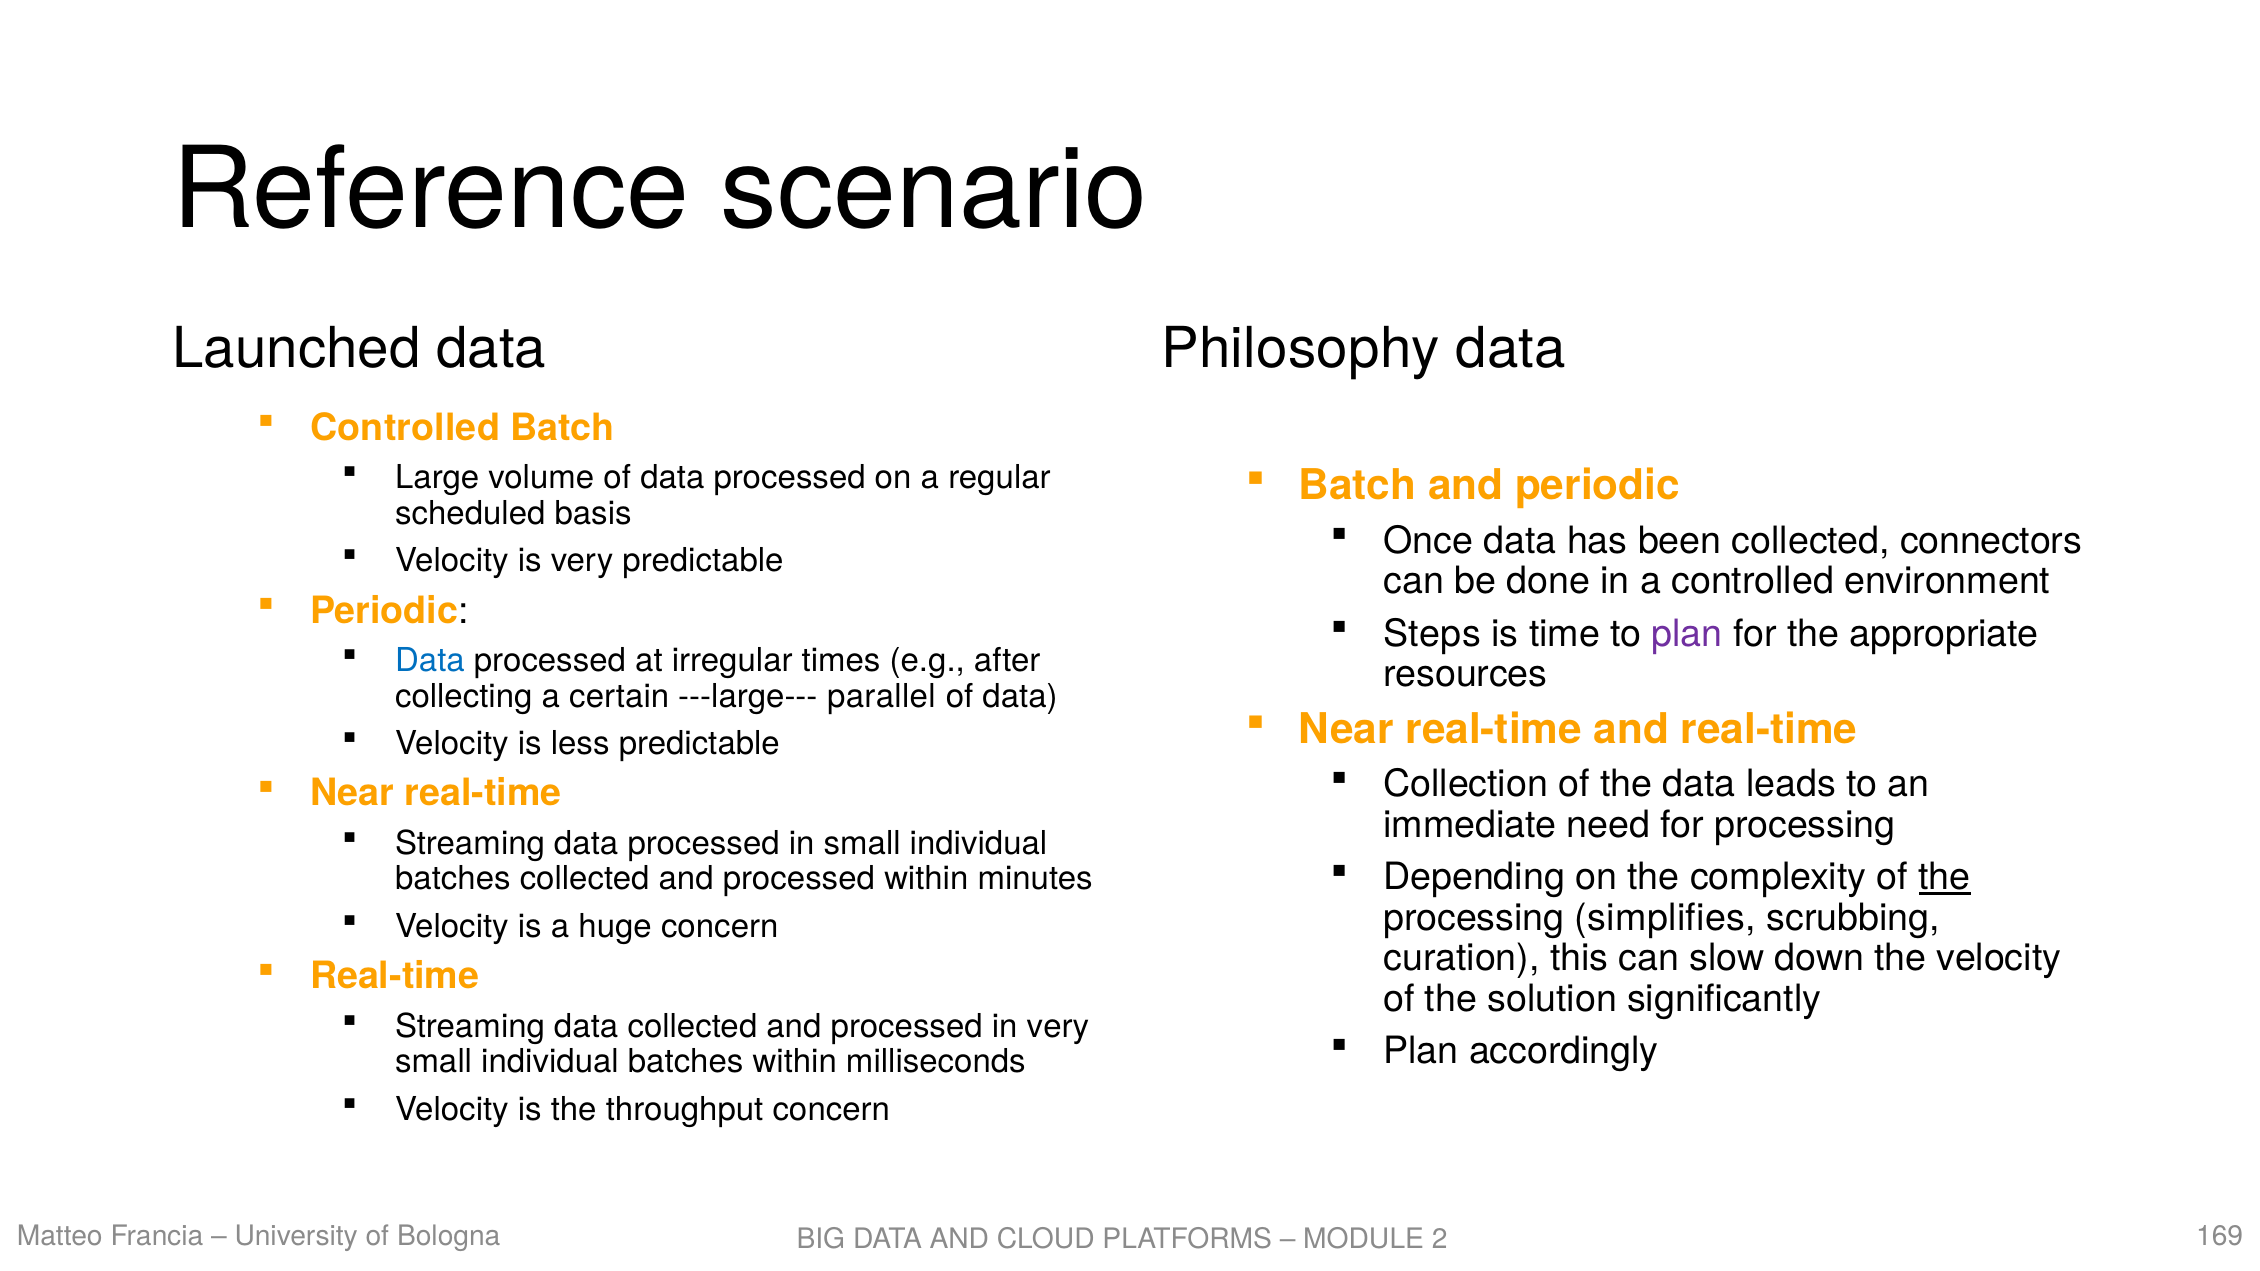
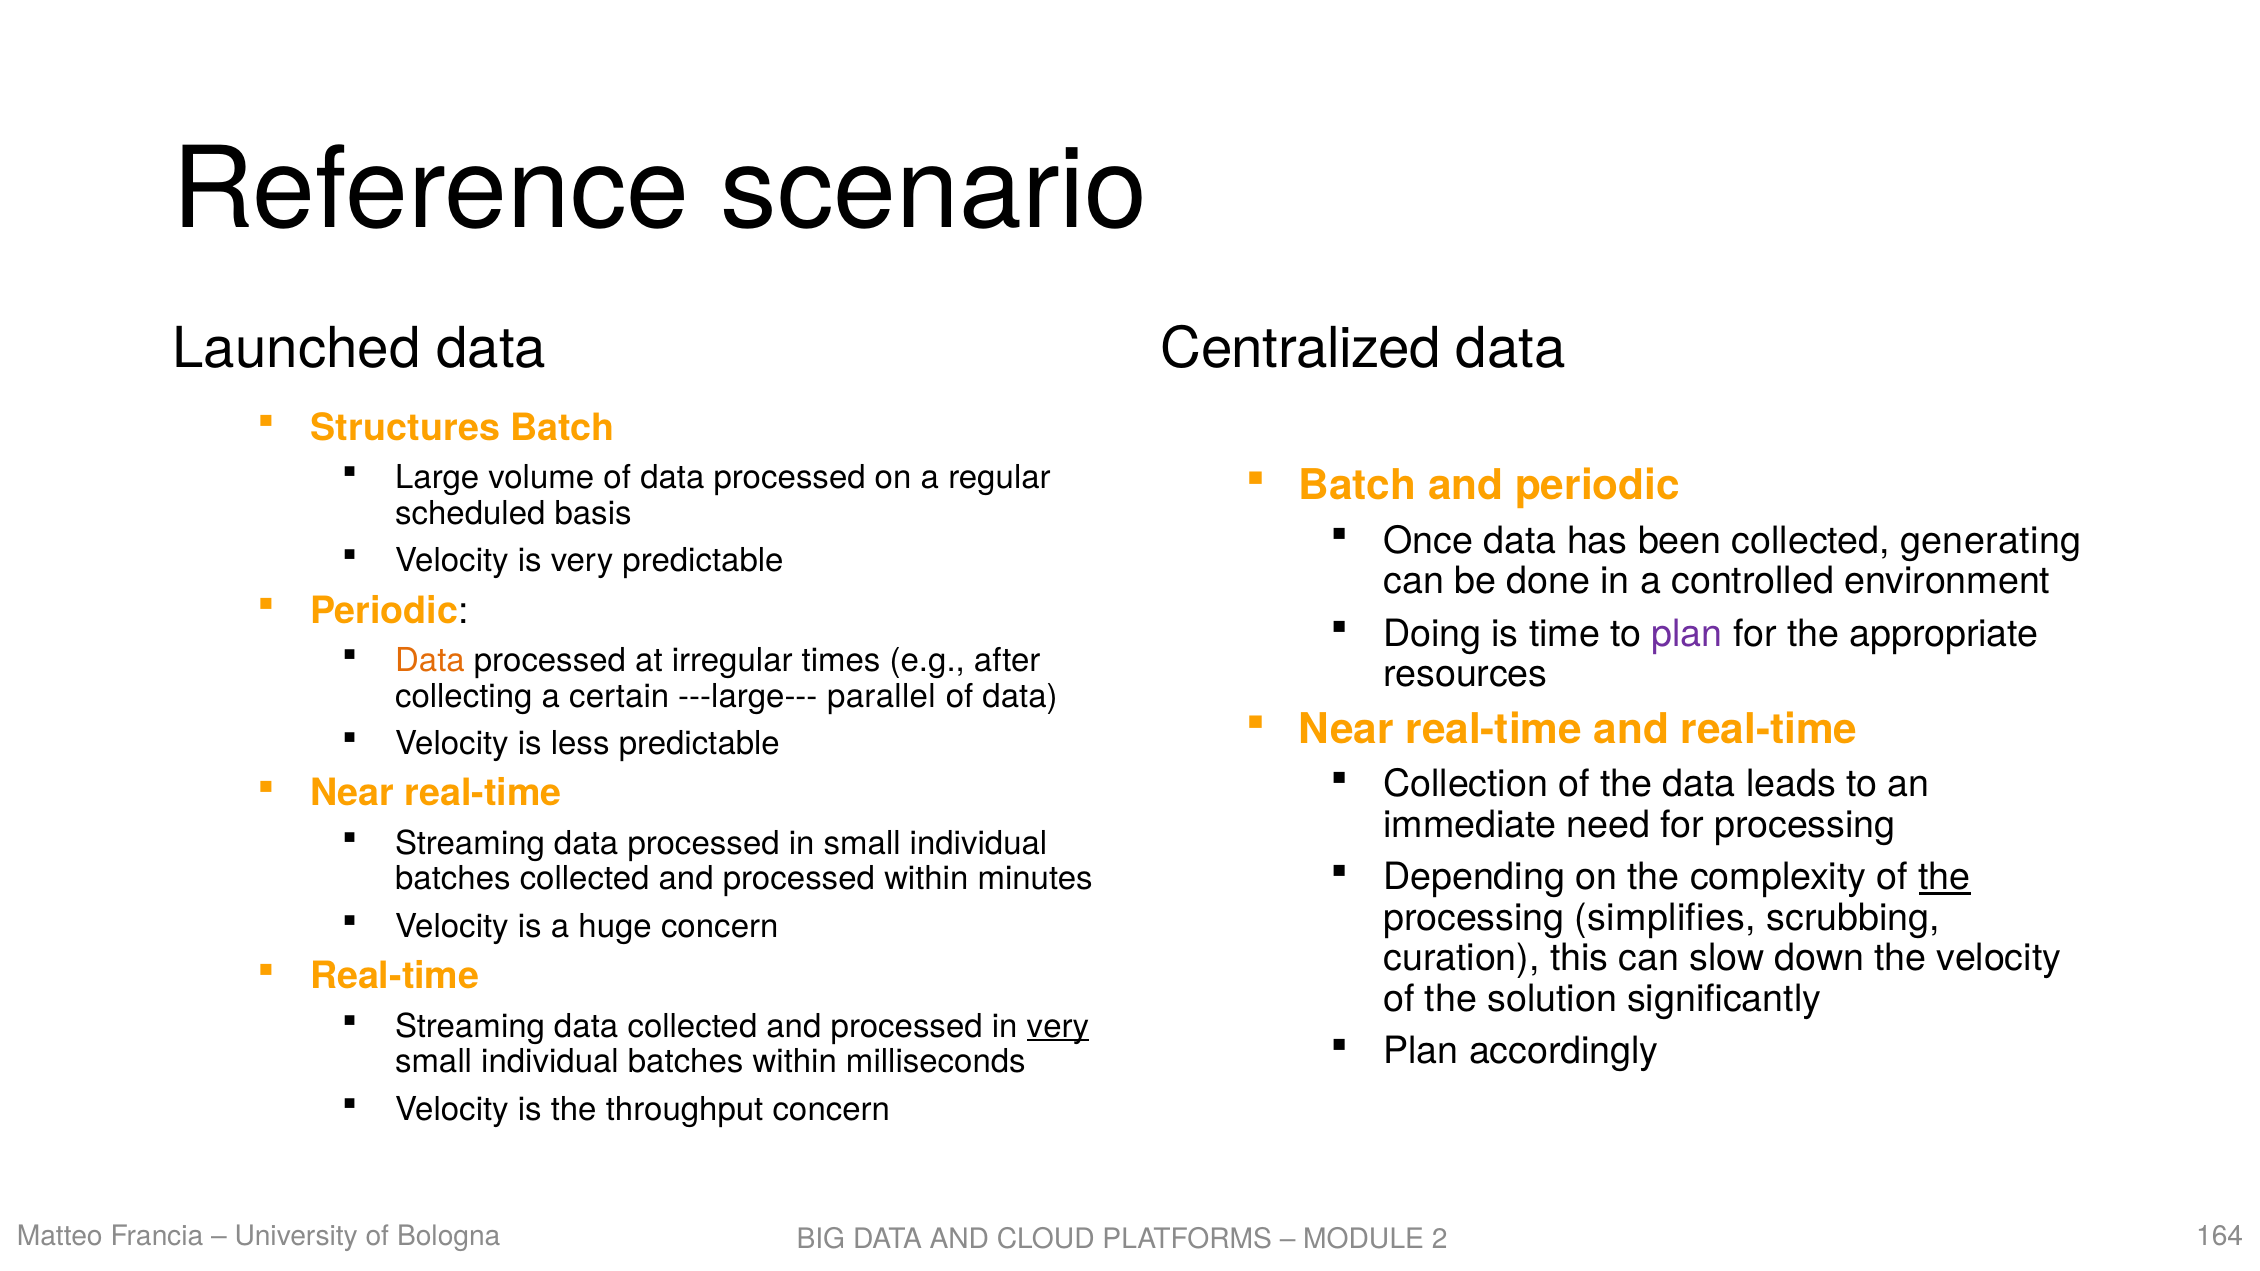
Philosophy: Philosophy -> Centralized (1301, 349)
Controlled: Controlled -> Structures (405, 428)
connectors: connectors -> generating (1991, 541)
Steps: Steps -> Doing (1432, 634)
Data colour: blue -> orange (430, 661)
very underline: none -> present (1058, 1026)
169: 169 -> 164 (2220, 1236)
